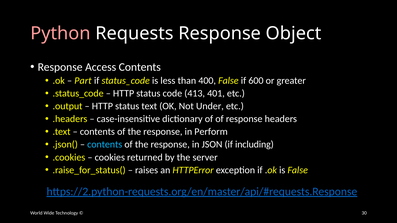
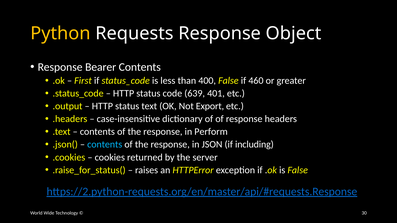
Python colour: pink -> yellow (60, 33)
Access: Access -> Bearer (101, 67)
Part: Part -> First (83, 81)
600: 600 -> 460 (256, 81)
413: 413 -> 639 (195, 94)
Under: Under -> Export (210, 106)
